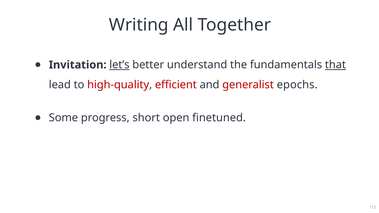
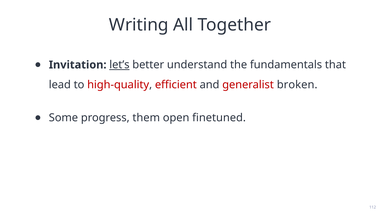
that underline: present -> none (335, 65)
epochs: epochs -> broken (297, 85)
short: short -> them (146, 118)
